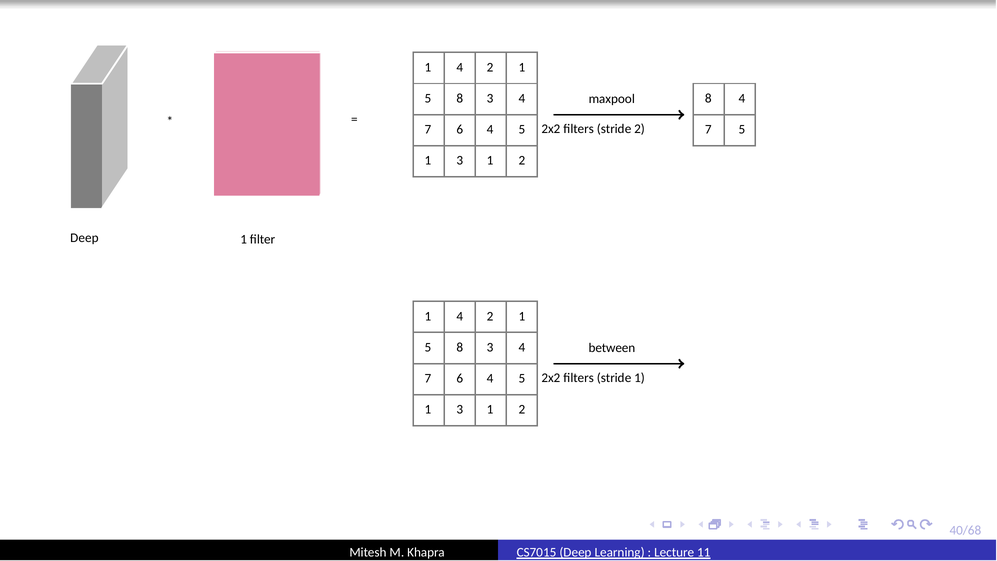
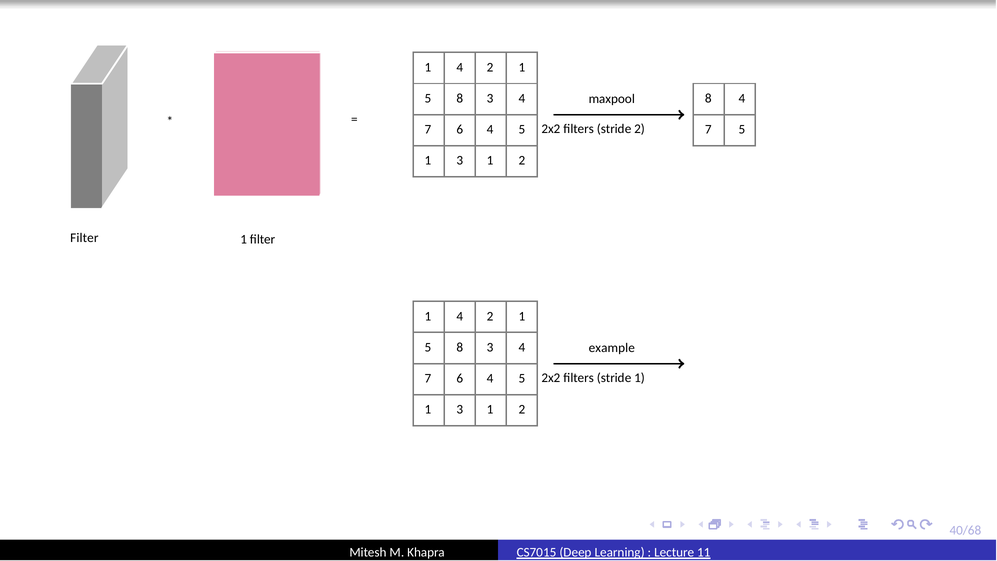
Deep: Deep -> Filter (84, 238)
between: between -> example (612, 348)
